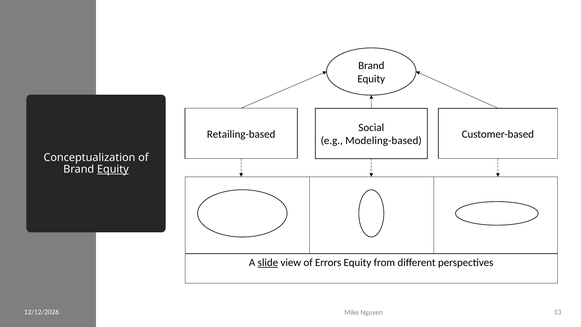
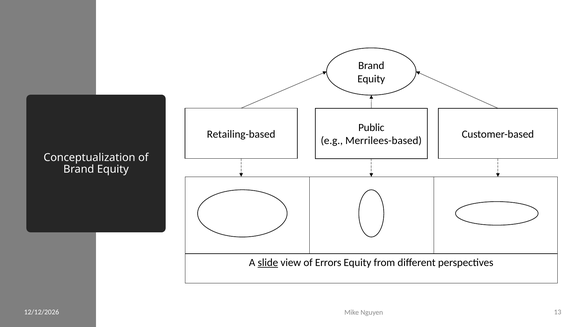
Social: Social -> Public (371, 128)
Modeling-based: Modeling-based -> Merrilees-based (384, 141)
Equity underline: present -> none (113, 169)
